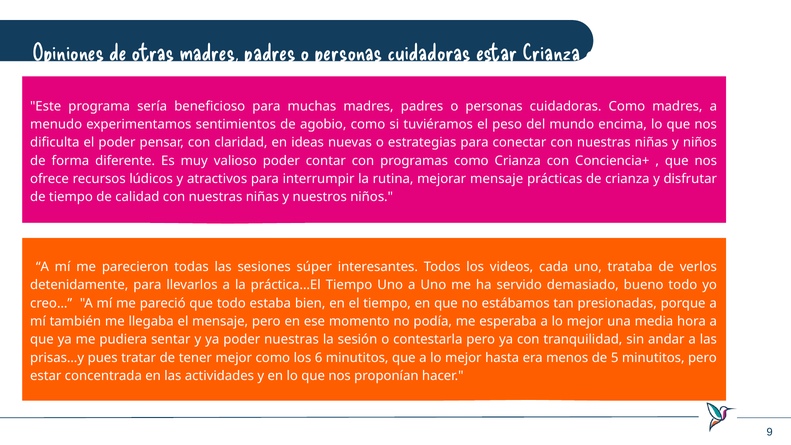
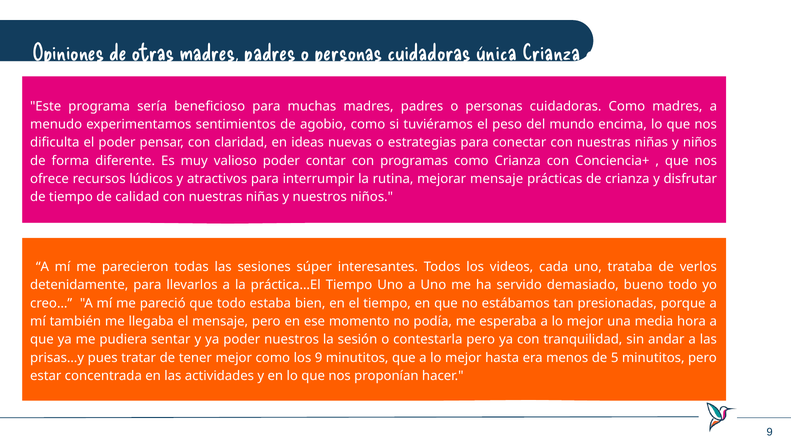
cuidadoras estar: estar -> única (497, 53)
poder nuestras: nuestras -> nuestros (292, 340)
los 6: 6 -> 9 (319, 358)
